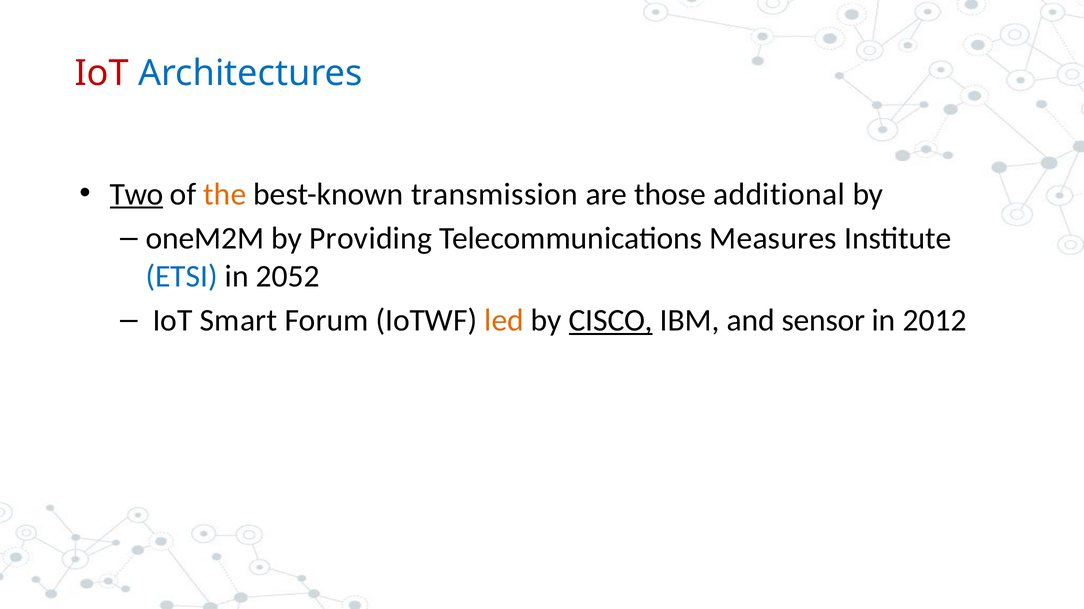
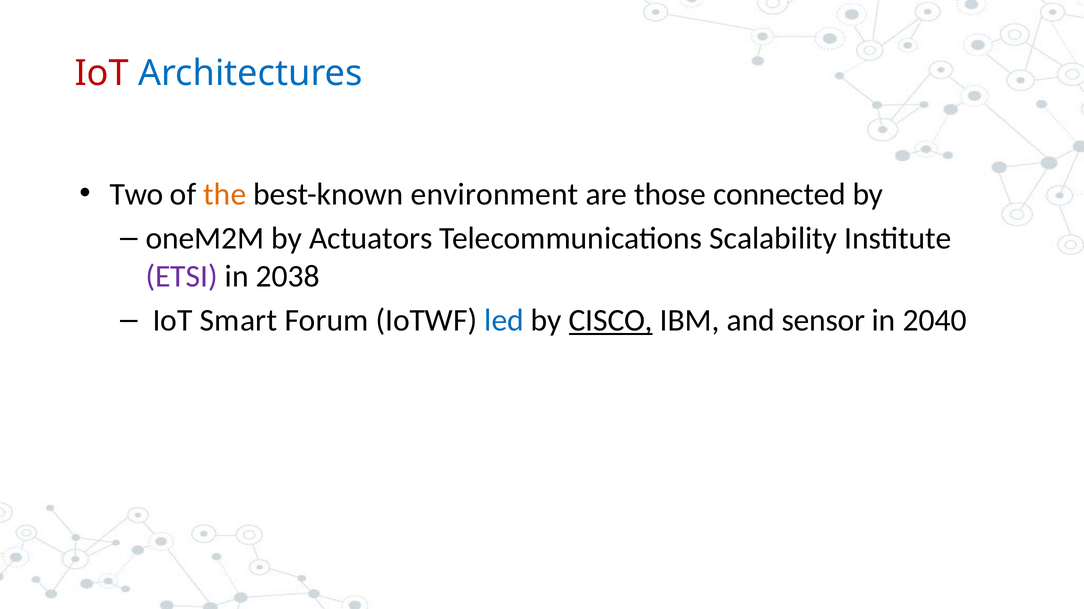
Two underline: present -> none (137, 194)
transmission: transmission -> environment (495, 194)
additional: additional -> connected (779, 194)
Providing: Providing -> Actuators (371, 239)
Measures: Measures -> Scalability (773, 239)
ETSI colour: blue -> purple (182, 277)
2052: 2052 -> 2038 (288, 277)
led colour: orange -> blue (504, 321)
2012: 2012 -> 2040 (935, 321)
